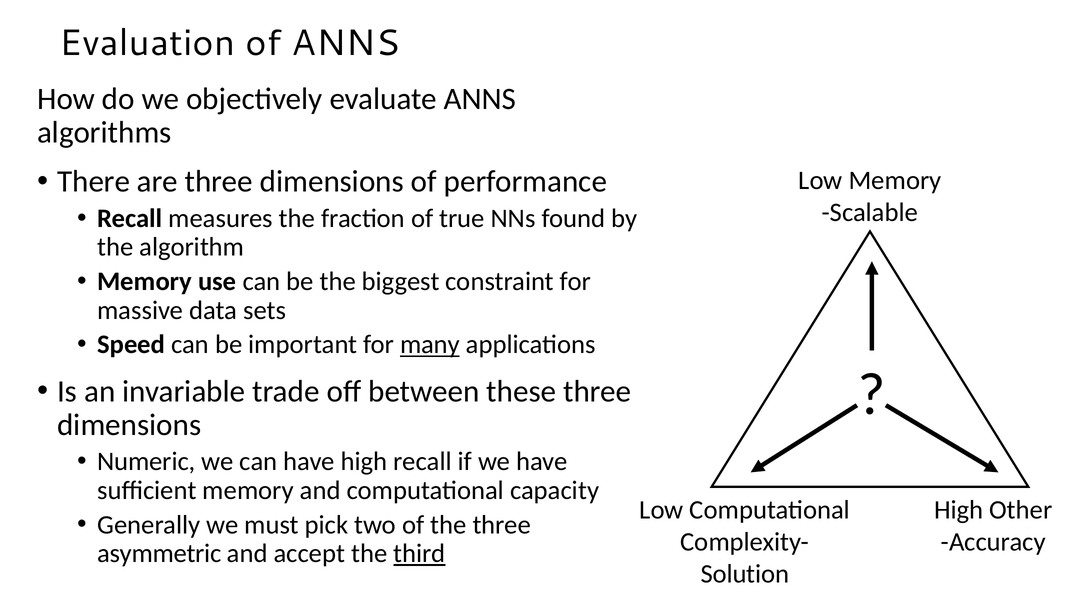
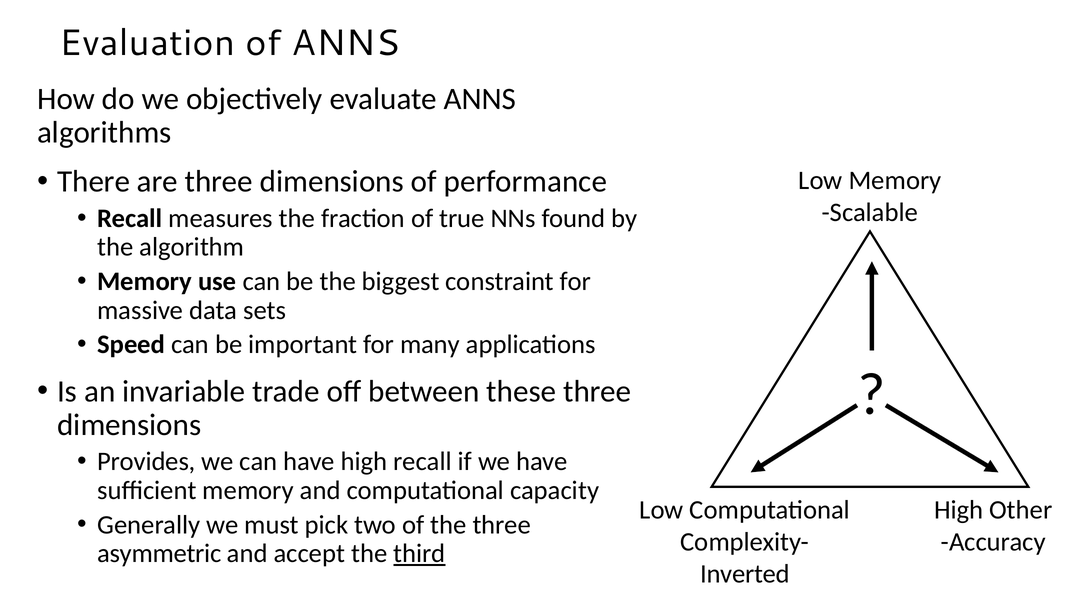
many underline: present -> none (430, 345)
Numeric: Numeric -> Provides (146, 462)
Solution: Solution -> Inverted (745, 574)
